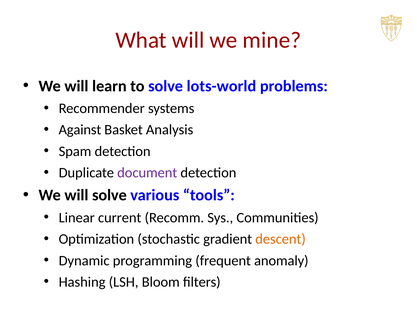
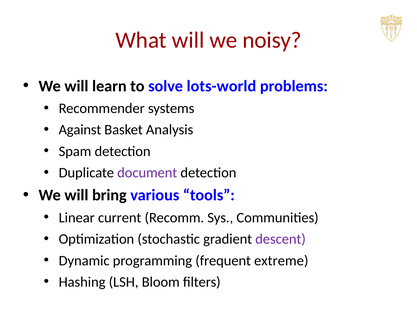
mine: mine -> noisy (272, 40)
will solve: solve -> bring (109, 195)
descent colour: orange -> purple (281, 239)
anomaly: anomaly -> extreme (281, 260)
